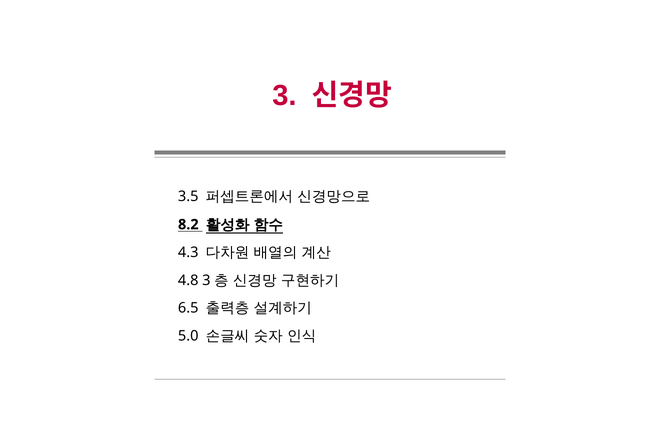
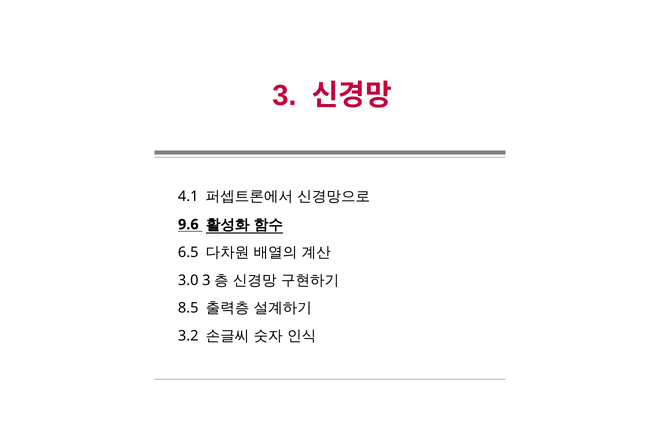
3.5: 3.5 -> 4.1 (188, 197)
8.2: 8.2 -> 9.6 (188, 224)
4.3: 4.3 -> 6.5 (188, 252)
4.8: 4.8 -> 3.0 (188, 280)
6.5: 6.5 -> 8.5 (188, 308)
5.0: 5.0 -> 3.2 (188, 336)
